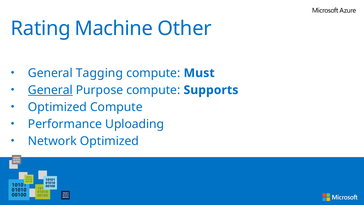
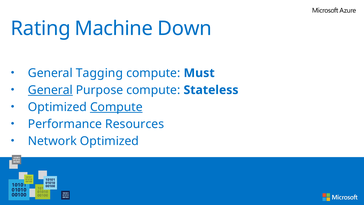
Other: Other -> Down (185, 28)
Supports: Supports -> Stateless (211, 90)
Compute underline: none -> present (116, 107)
Uploading: Uploading -> Resources (135, 124)
